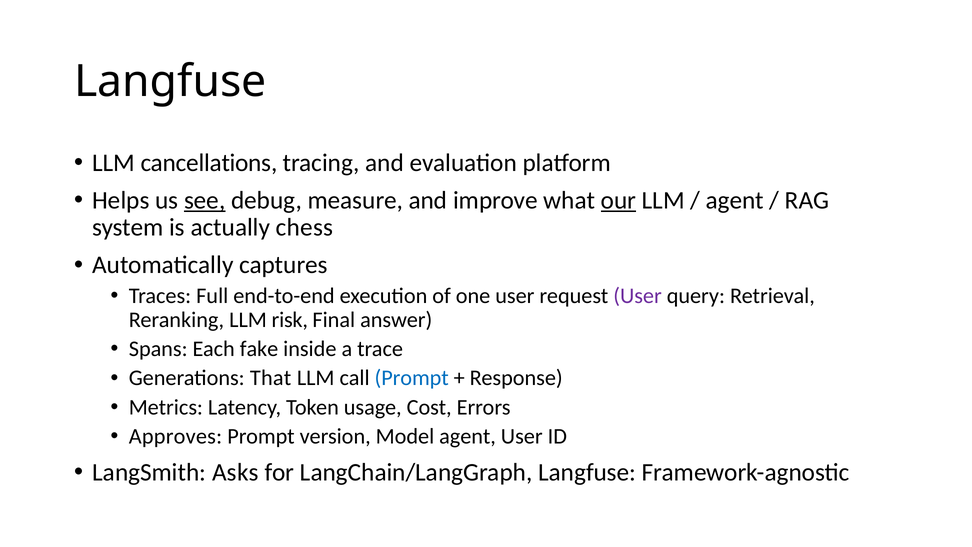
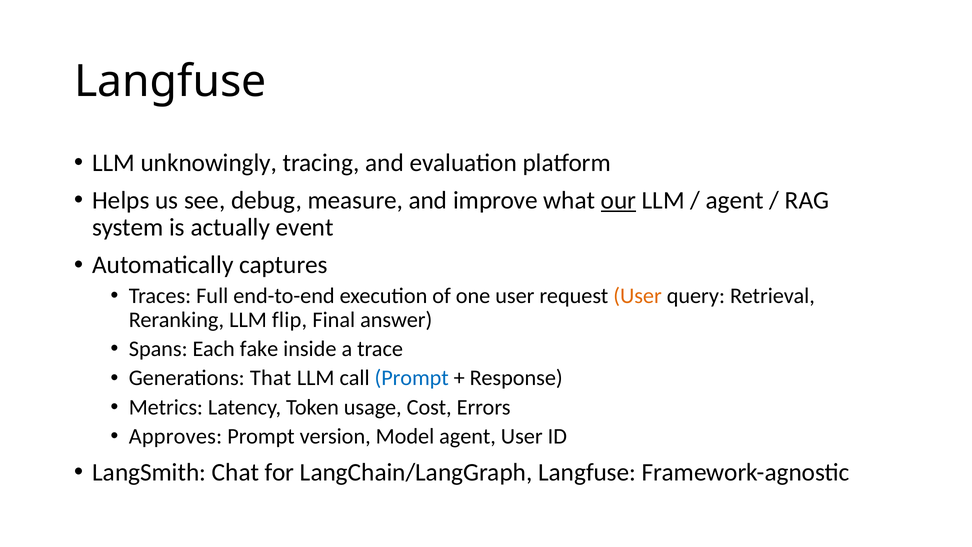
cancellations: cancellations -> unknowingly (209, 163)
see underline: present -> none (205, 200)
chess: chess -> event (305, 227)
User colour: purple -> orange (638, 296)
risk: risk -> flip (290, 320)
Asks: Asks -> Chat (236, 472)
